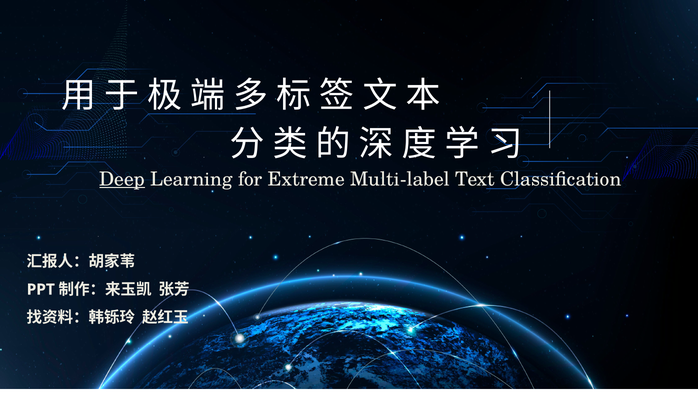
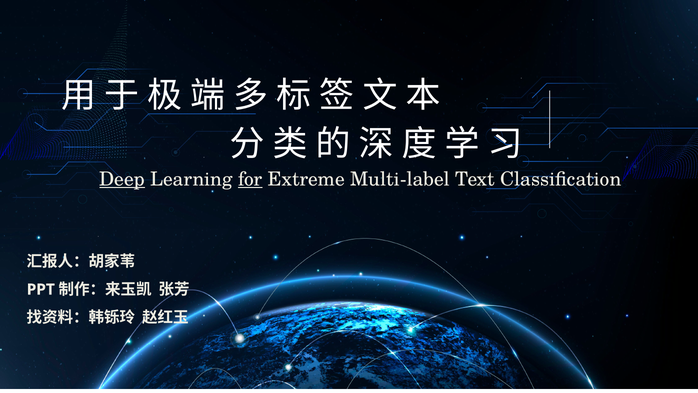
for underline: none -> present (250, 179)
